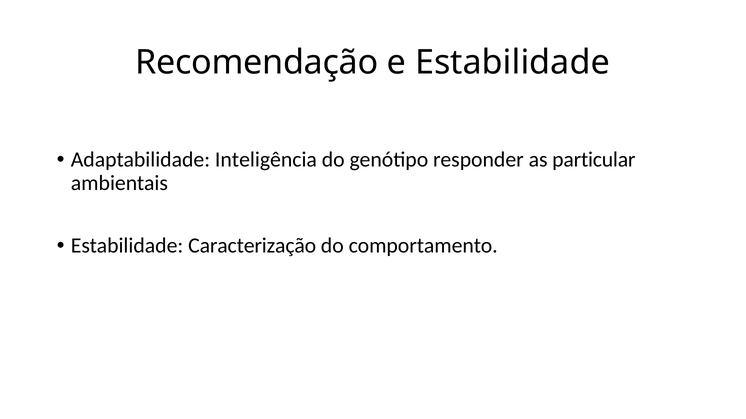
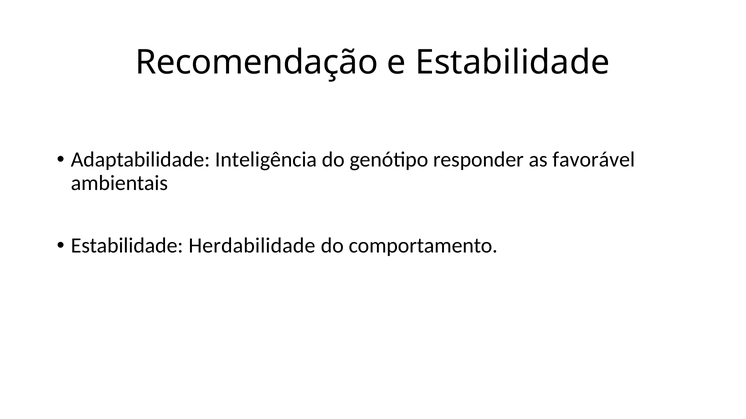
particular: particular -> favorável (594, 160)
Caracterização: Caracterização -> Herdabilidade (252, 246)
